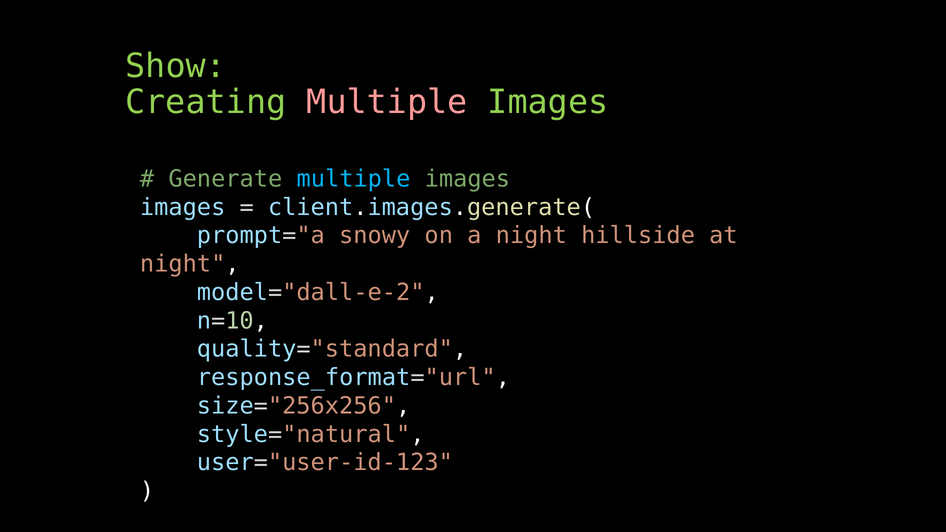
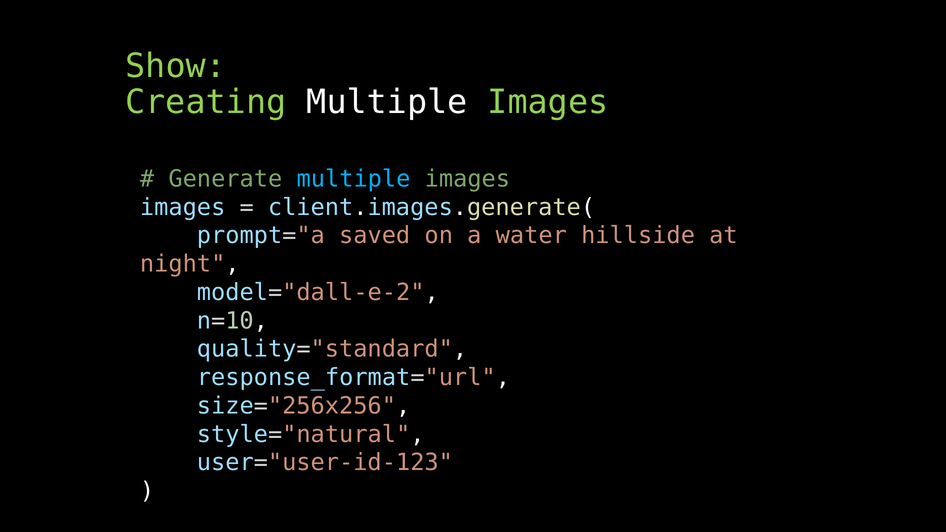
Multiple colour: pink -> white (387, 102)
snowy: snowy -> saved (375, 236)
a night: night -> water (531, 236)
